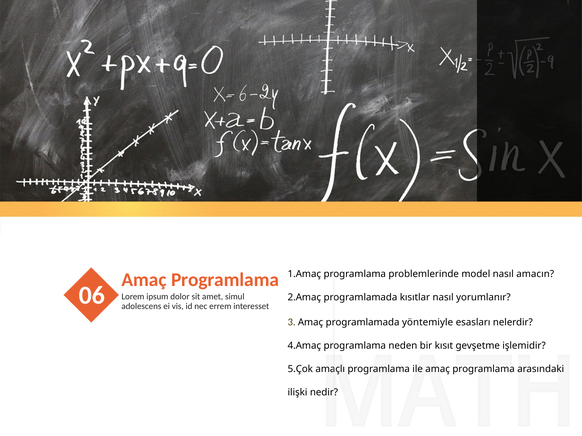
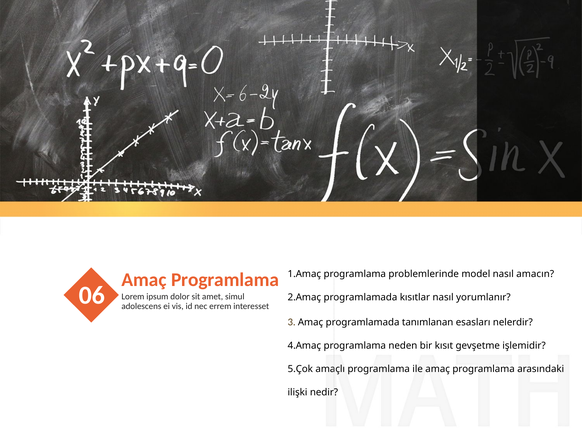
yöntemiyle: yöntemiyle -> tanımlanan (428, 323)
